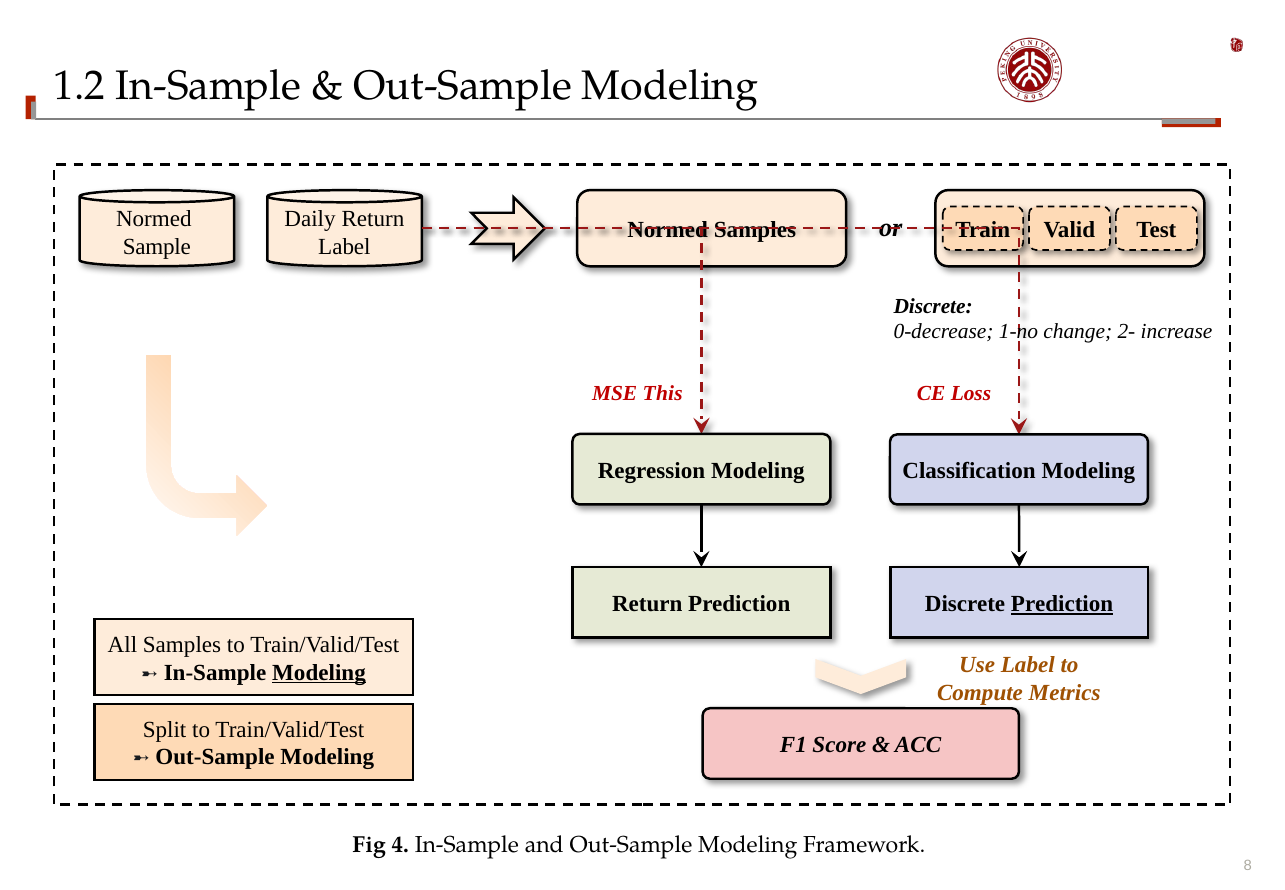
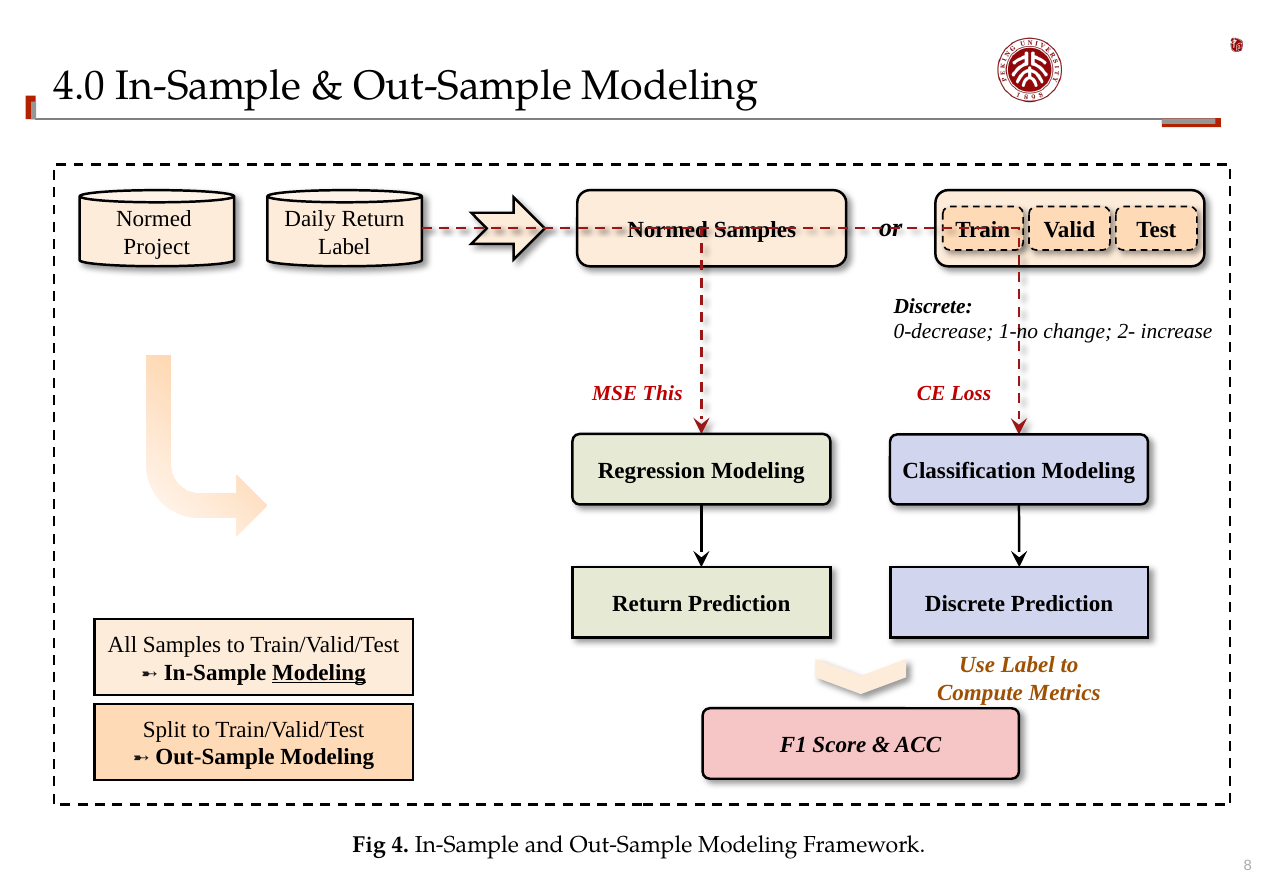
1.2: 1.2 -> 4.0 (80, 86)
Sample: Sample -> Project (157, 247)
Prediction underline: present -> none (1062, 604)
